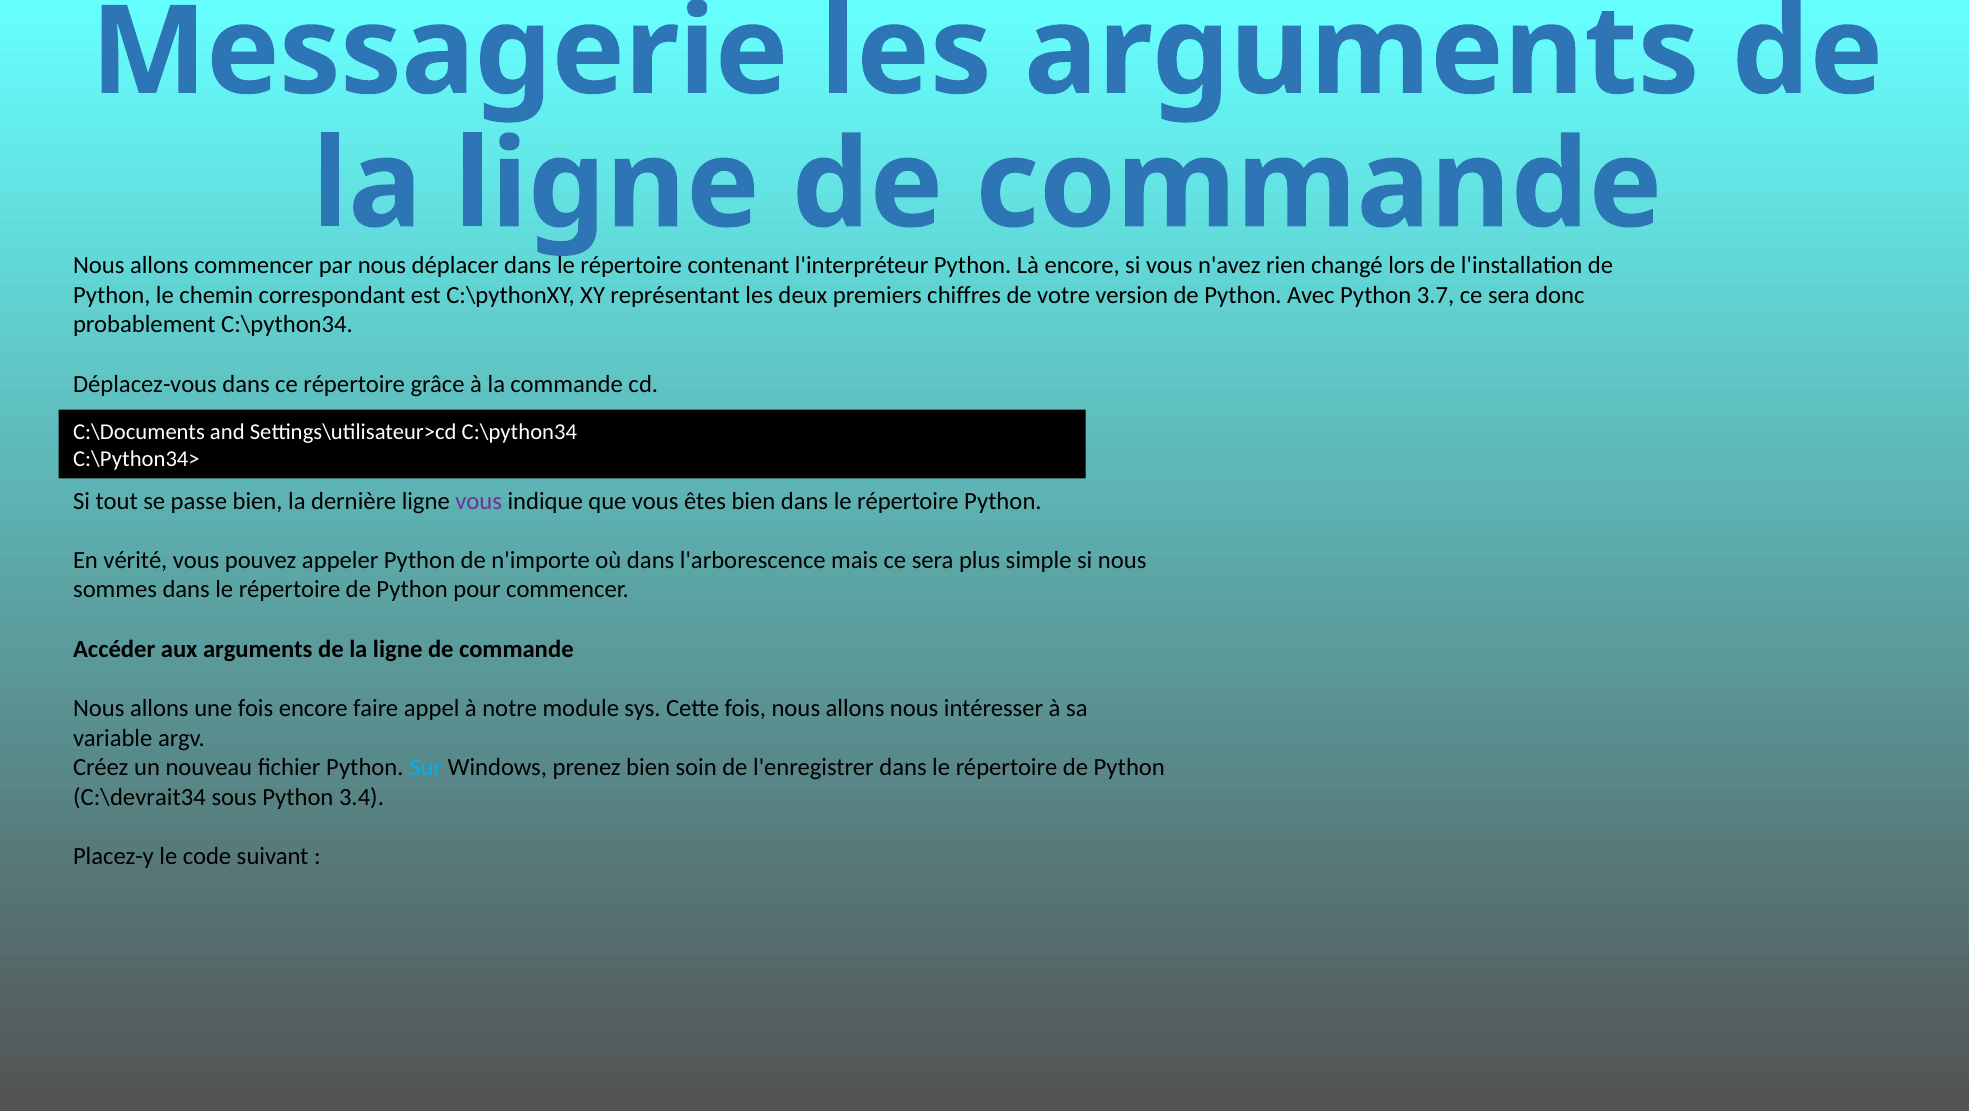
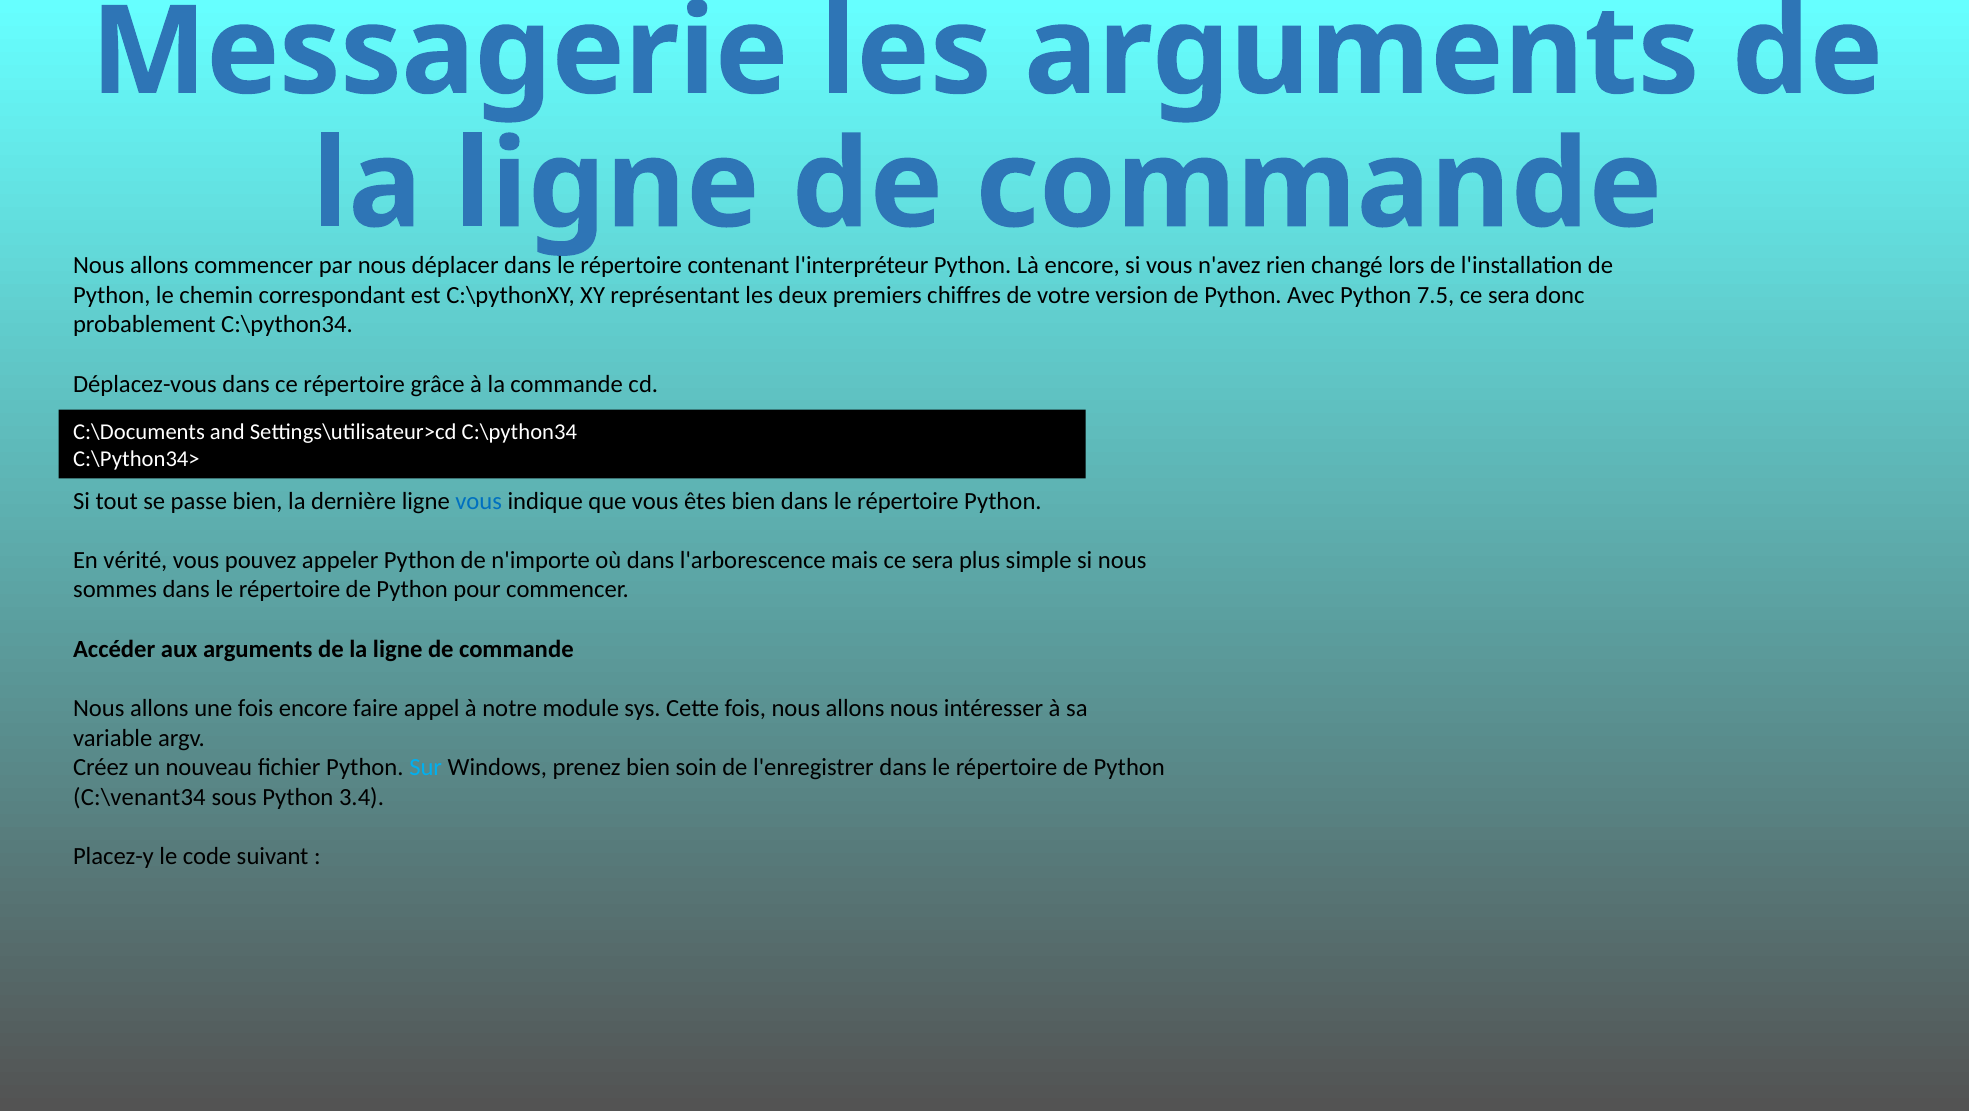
3.7: 3.7 -> 7.5 (1436, 295)
vous colour: purple -> blue (479, 501)
C:\devrait34: C:\devrait34 -> C:\venant34 (139, 797)
